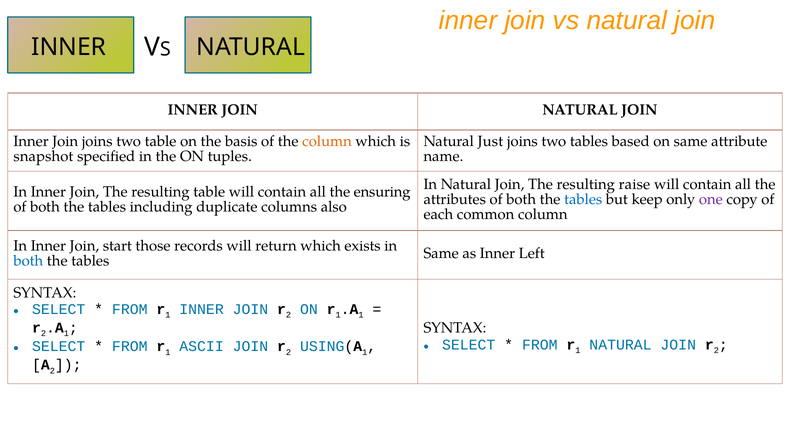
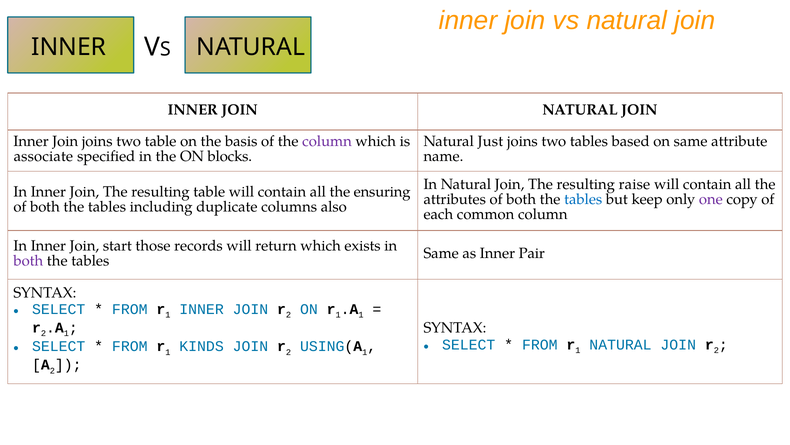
column colour: orange -> purple (327, 141)
snapshot: snapshot -> associate (43, 156)
tuples: tuples -> blocks (230, 156)
Left: Left -> Pair (532, 253)
both colour: blue -> purple (28, 260)
ASCII: ASCII -> KINDS (202, 346)
